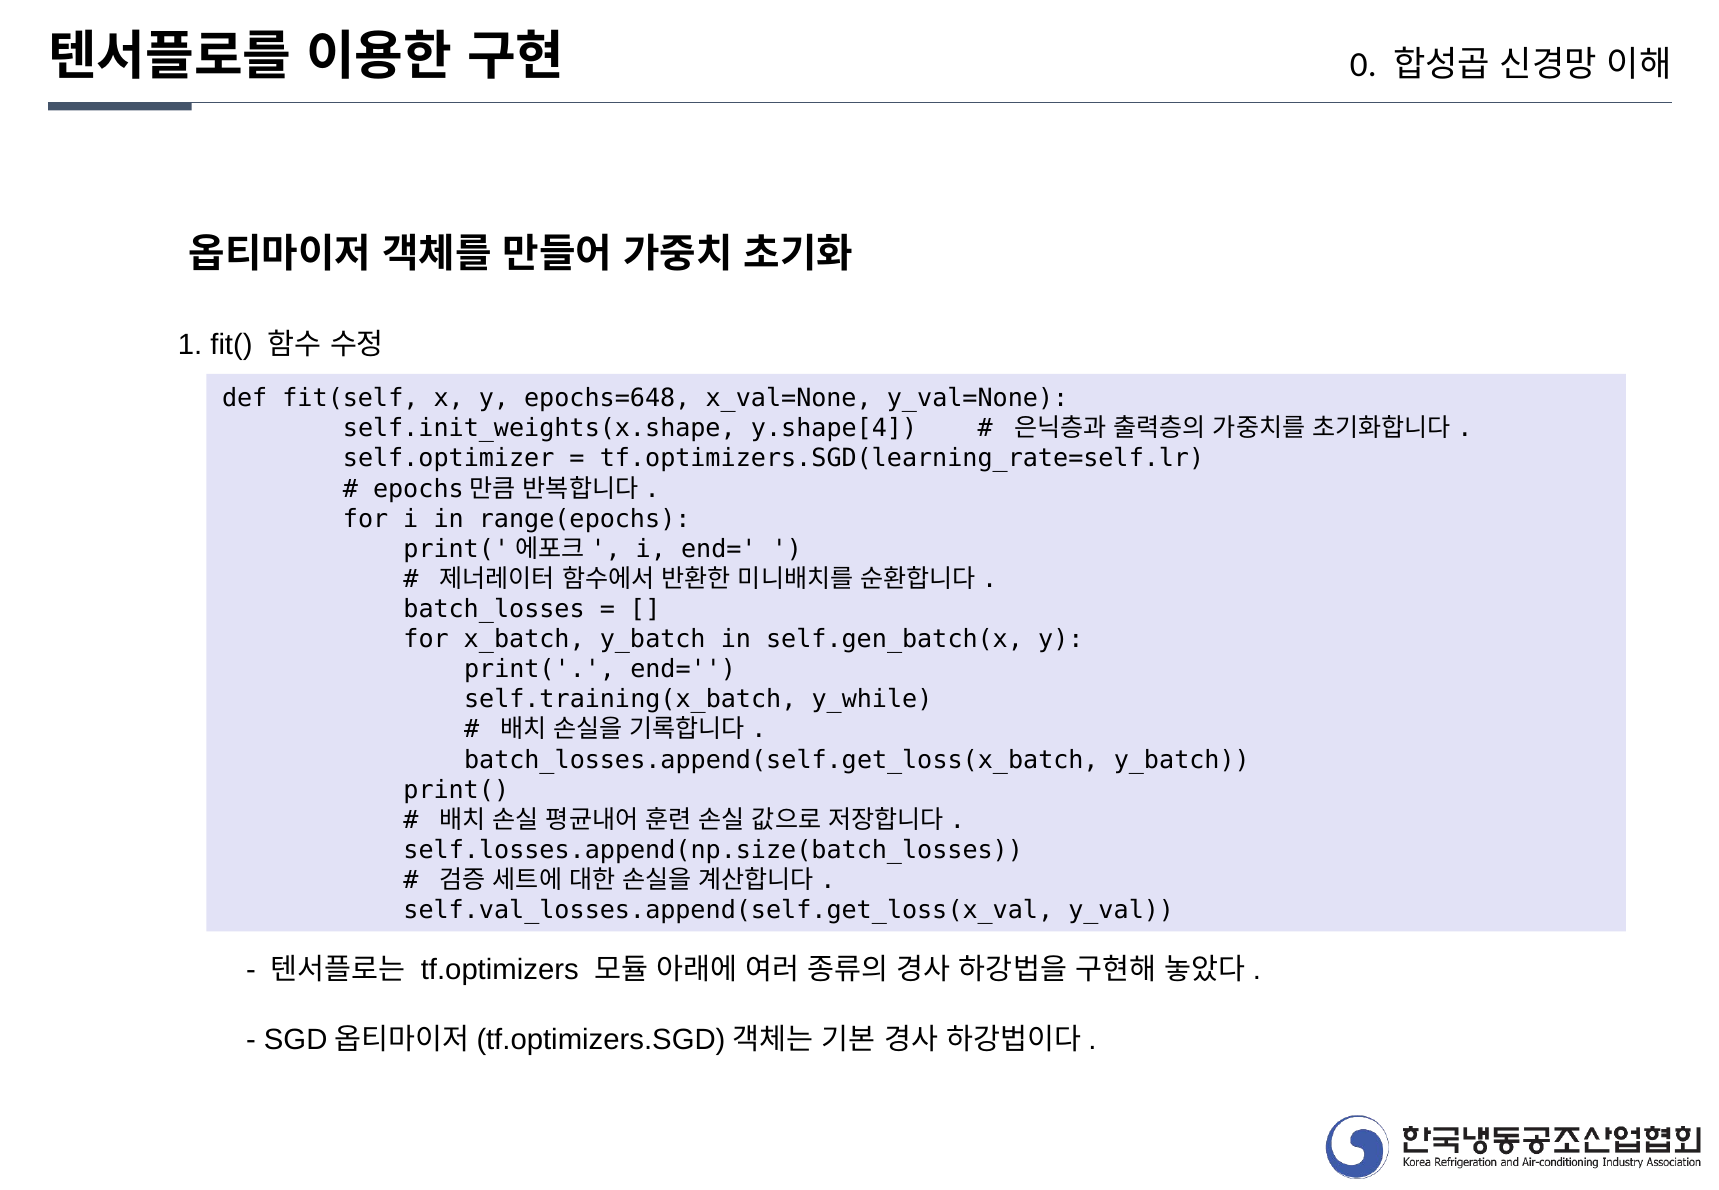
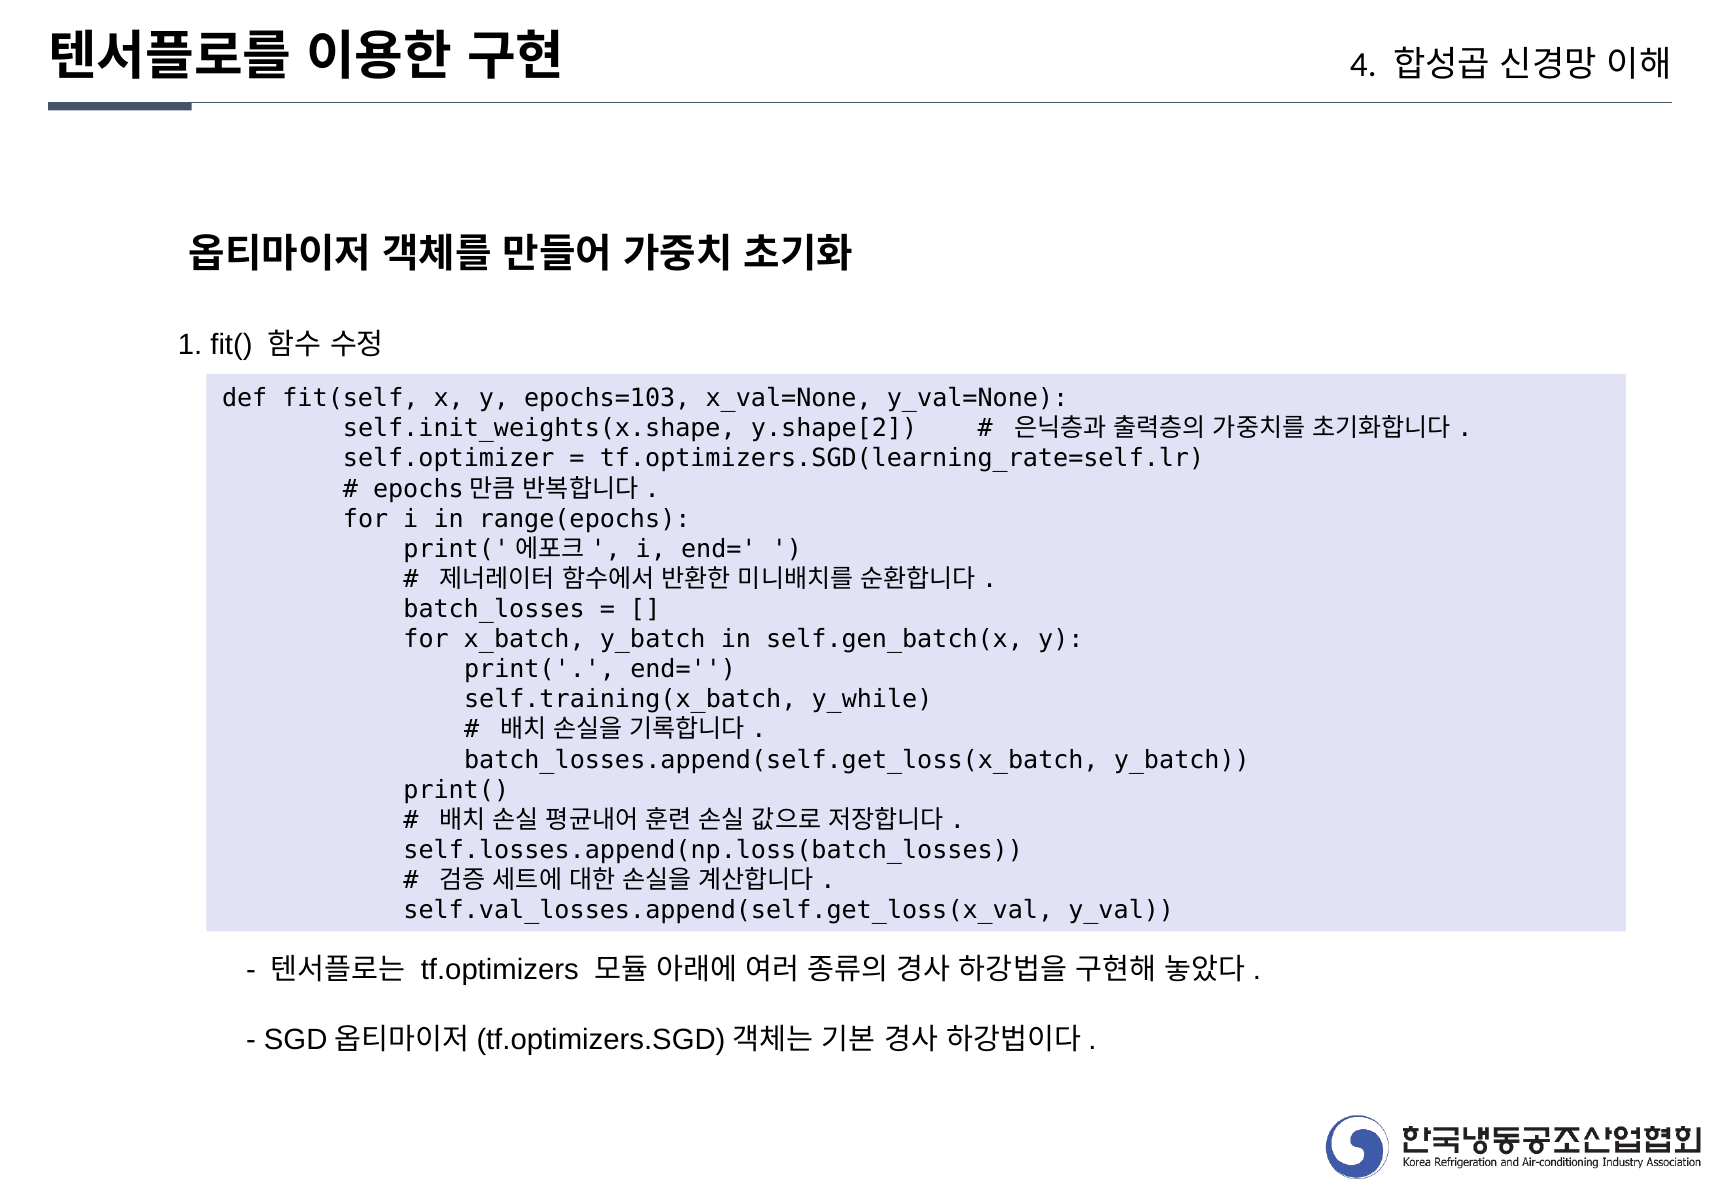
0: 0 -> 4 (1363, 65)
epochs=648: epochs=648 -> epochs=103 (607, 398)
y.shape[4: y.shape[4 -> y.shape[2 (834, 429)
self.losses.append(np.size(batch_losses: self.losses.append(np.size(batch_losses -> self.losses.append(np.loss(batch_losses (713, 850)
